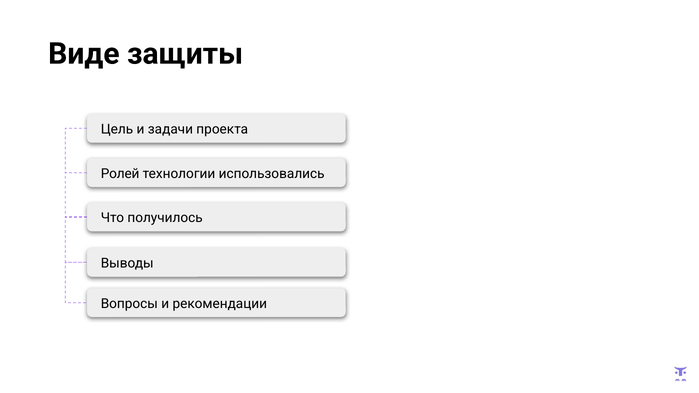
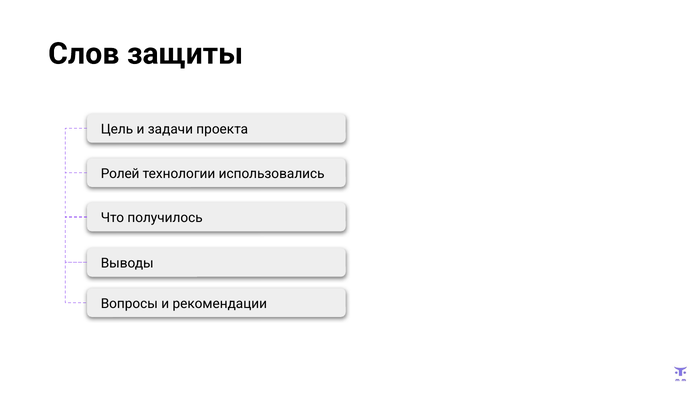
Виде: Виде -> Слов (84, 54)
